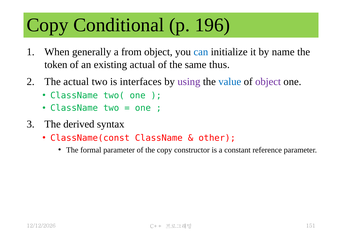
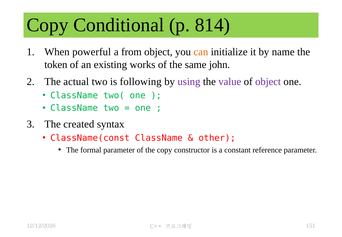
196: 196 -> 814 (212, 25)
generally: generally -> powerful (92, 52)
can colour: blue -> orange (201, 52)
existing actual: actual -> works (143, 65)
thus: thus -> john (220, 65)
interfaces: interfaces -> following (141, 82)
value colour: blue -> purple (230, 82)
derived: derived -> created (79, 124)
